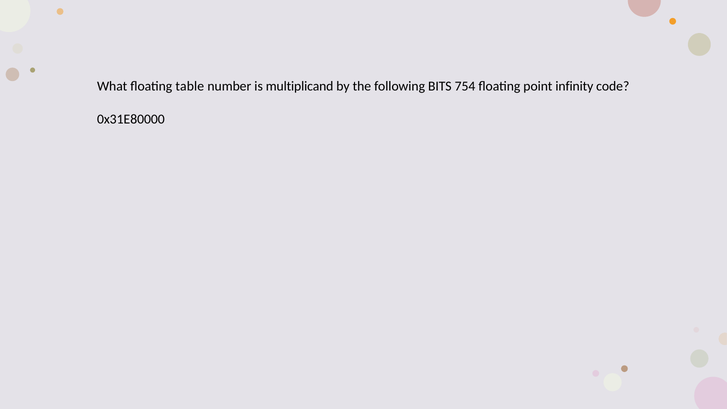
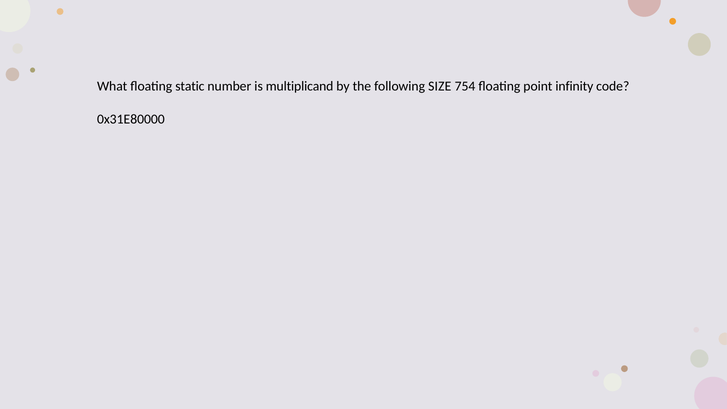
table: table -> static (190, 86)
BITS: BITS -> SIZE (440, 86)
